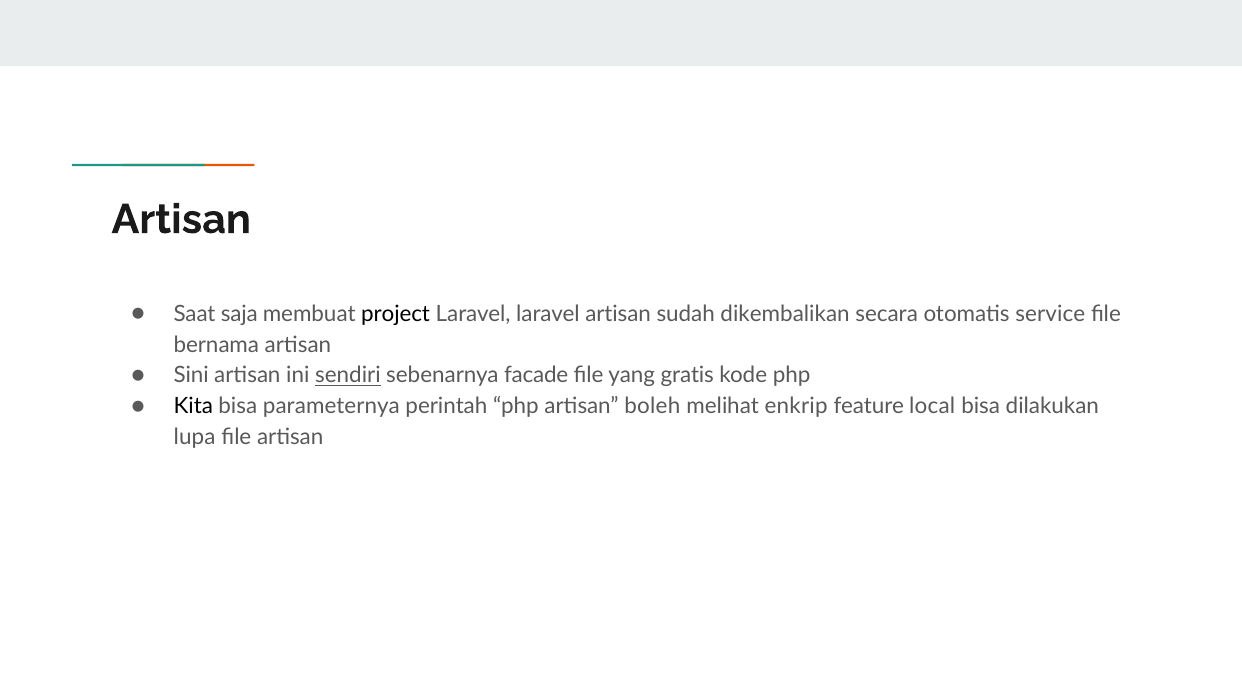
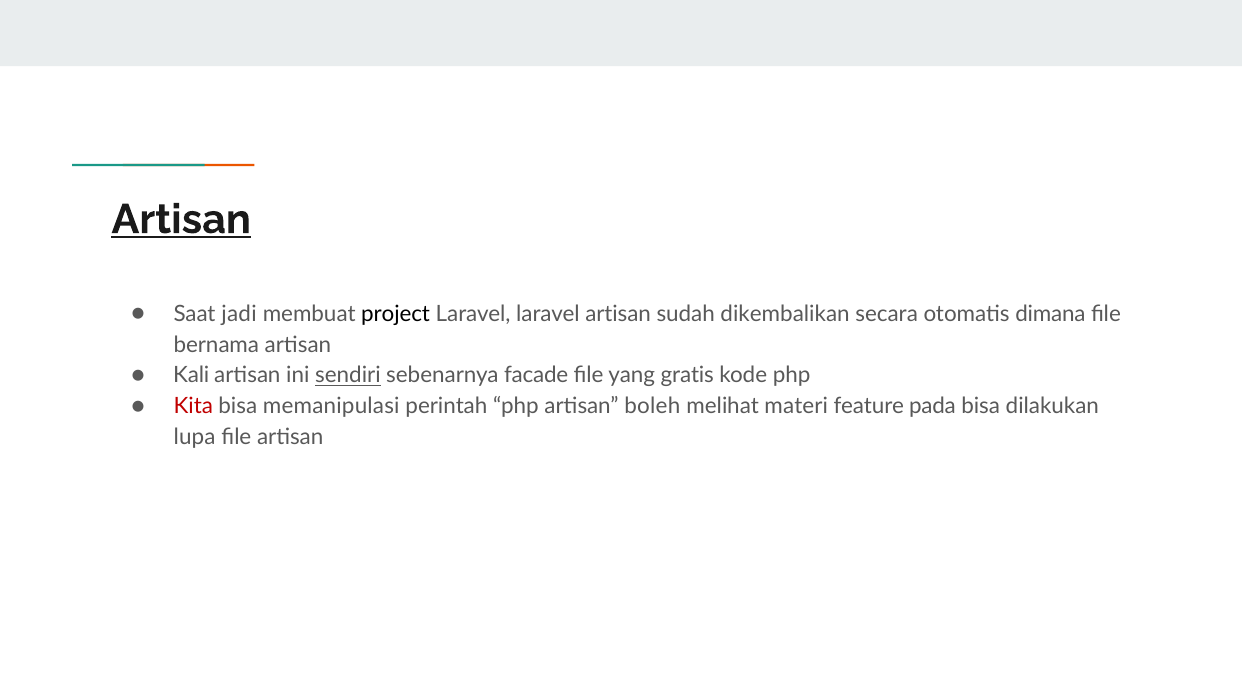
Artisan underline: none -> present (181, 219)
saja: saja -> jadi (239, 314)
service: service -> dimana (1050, 314)
Sini: Sini -> Kali (191, 375)
Kita colour: black -> red (193, 406)
parameternya: parameternya -> memanipulasi (331, 406)
enkrip: enkrip -> materi (796, 406)
local: local -> pada (932, 406)
